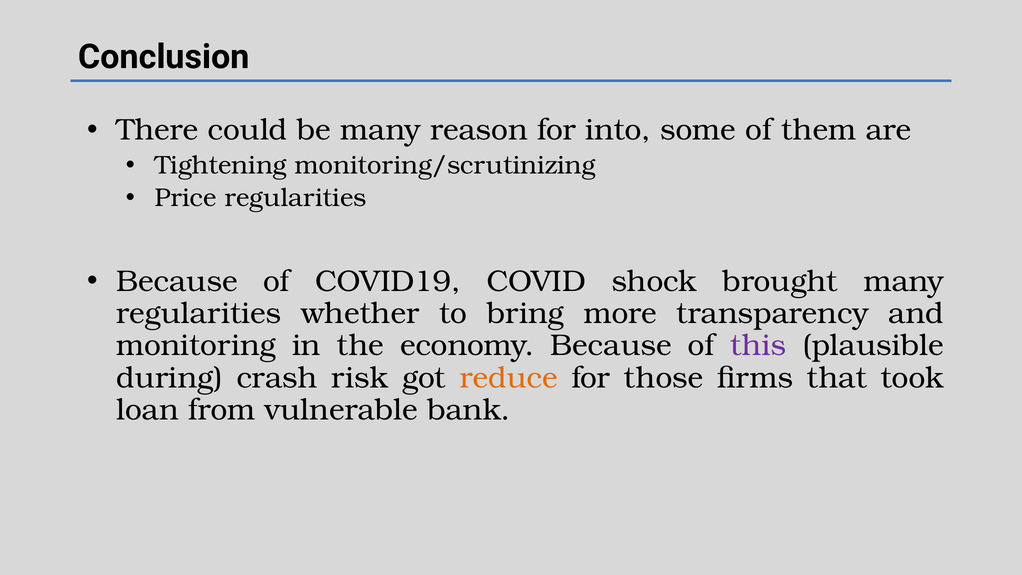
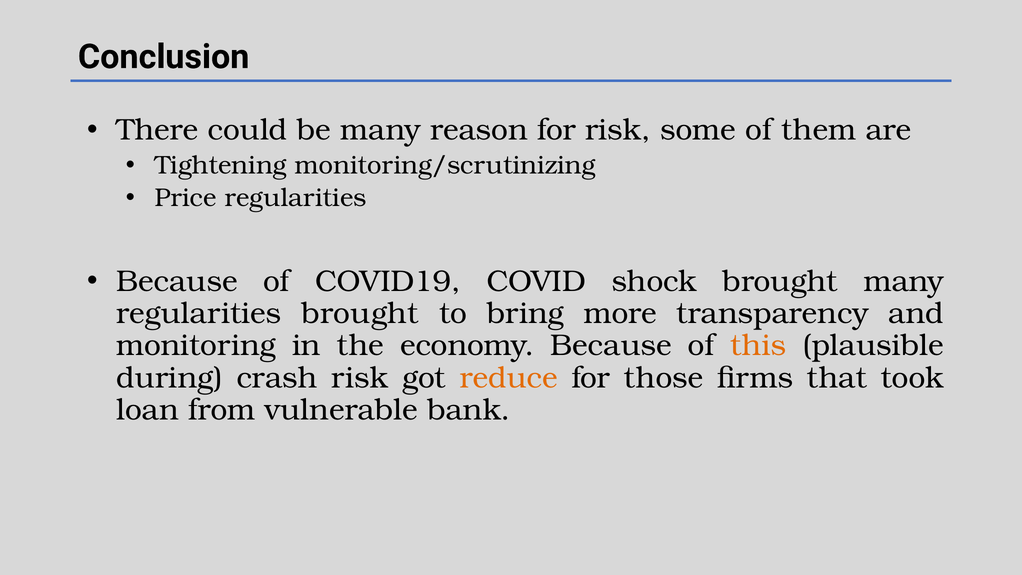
for into: into -> risk (618, 130)
regularities whether: whether -> brought (360, 313)
this colour: purple -> orange (758, 345)
